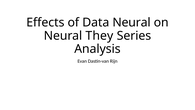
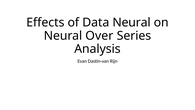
They: They -> Over (99, 36)
